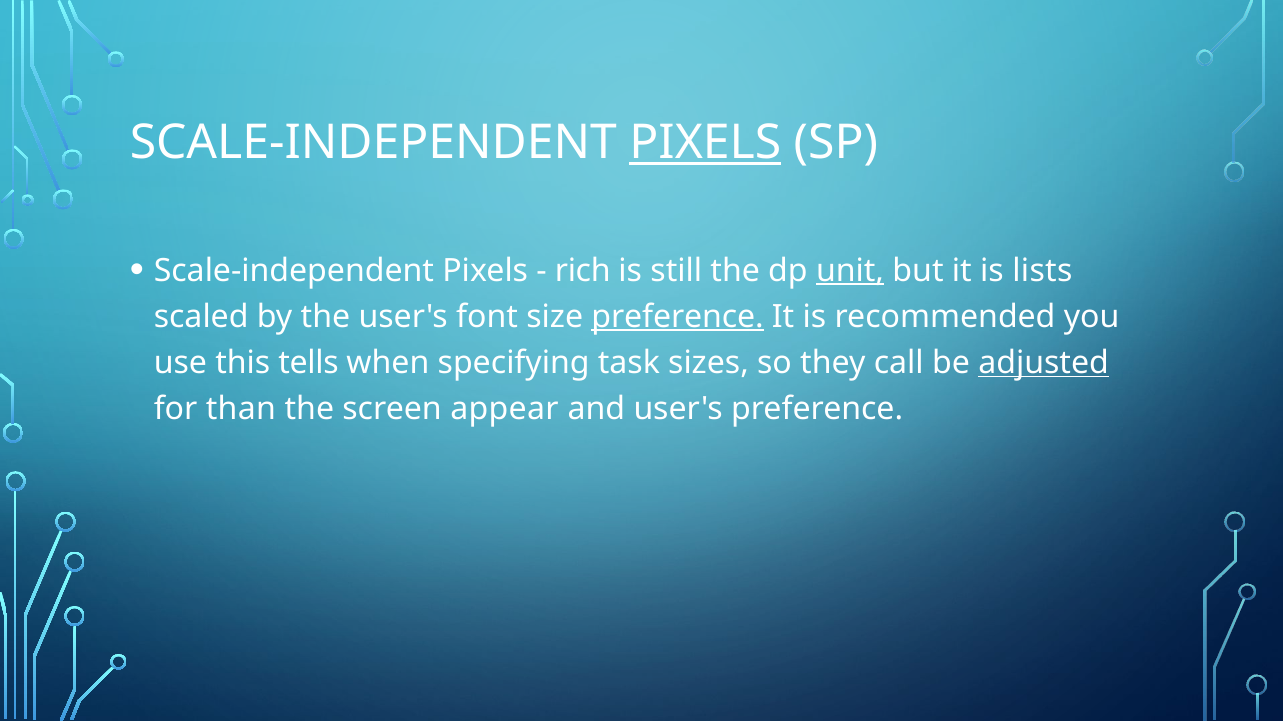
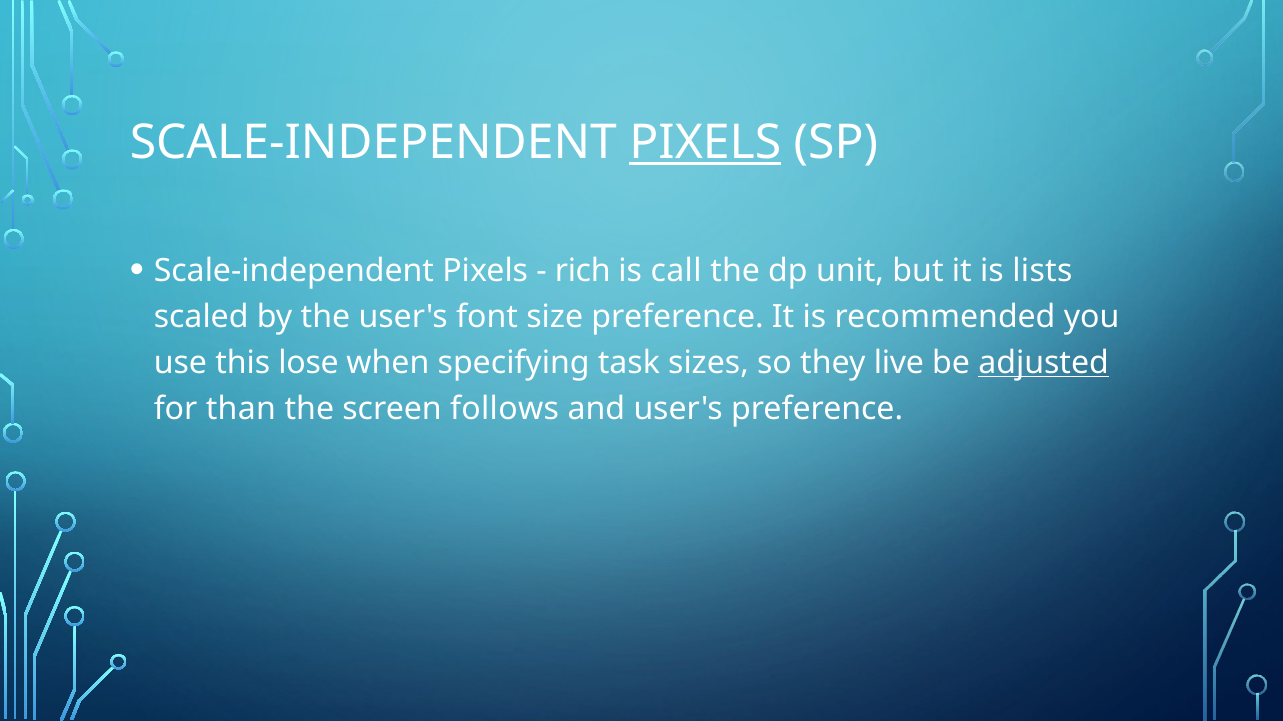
still: still -> call (676, 271)
unit underline: present -> none (850, 271)
preference underline: present -> none (678, 317)
tells: tells -> lose (309, 363)
call: call -> live (899, 363)
appear: appear -> follows (505, 409)
